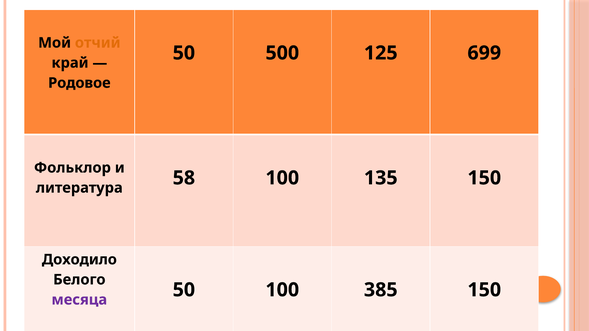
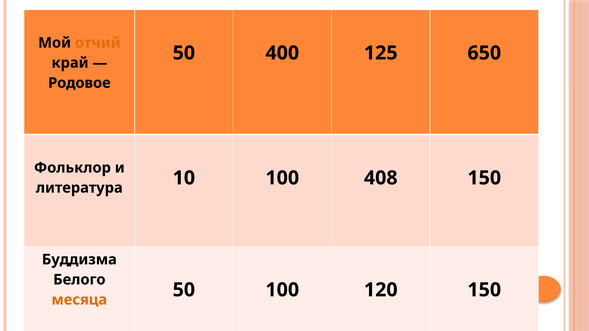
500: 500 -> 400 (282, 53)
699: 699 -> 650 (484, 53)
58: 58 -> 10 (184, 178)
135: 135 -> 408 (381, 178)
Доходило: Доходило -> Буддизма (79, 260)
месяца colour: purple -> orange (79, 300)
385: 385 -> 120 (381, 290)
